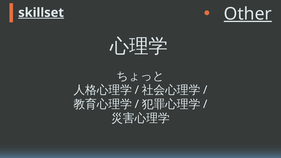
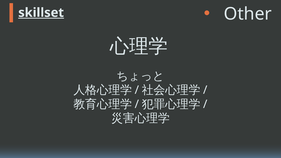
Other underline: present -> none (248, 14)
